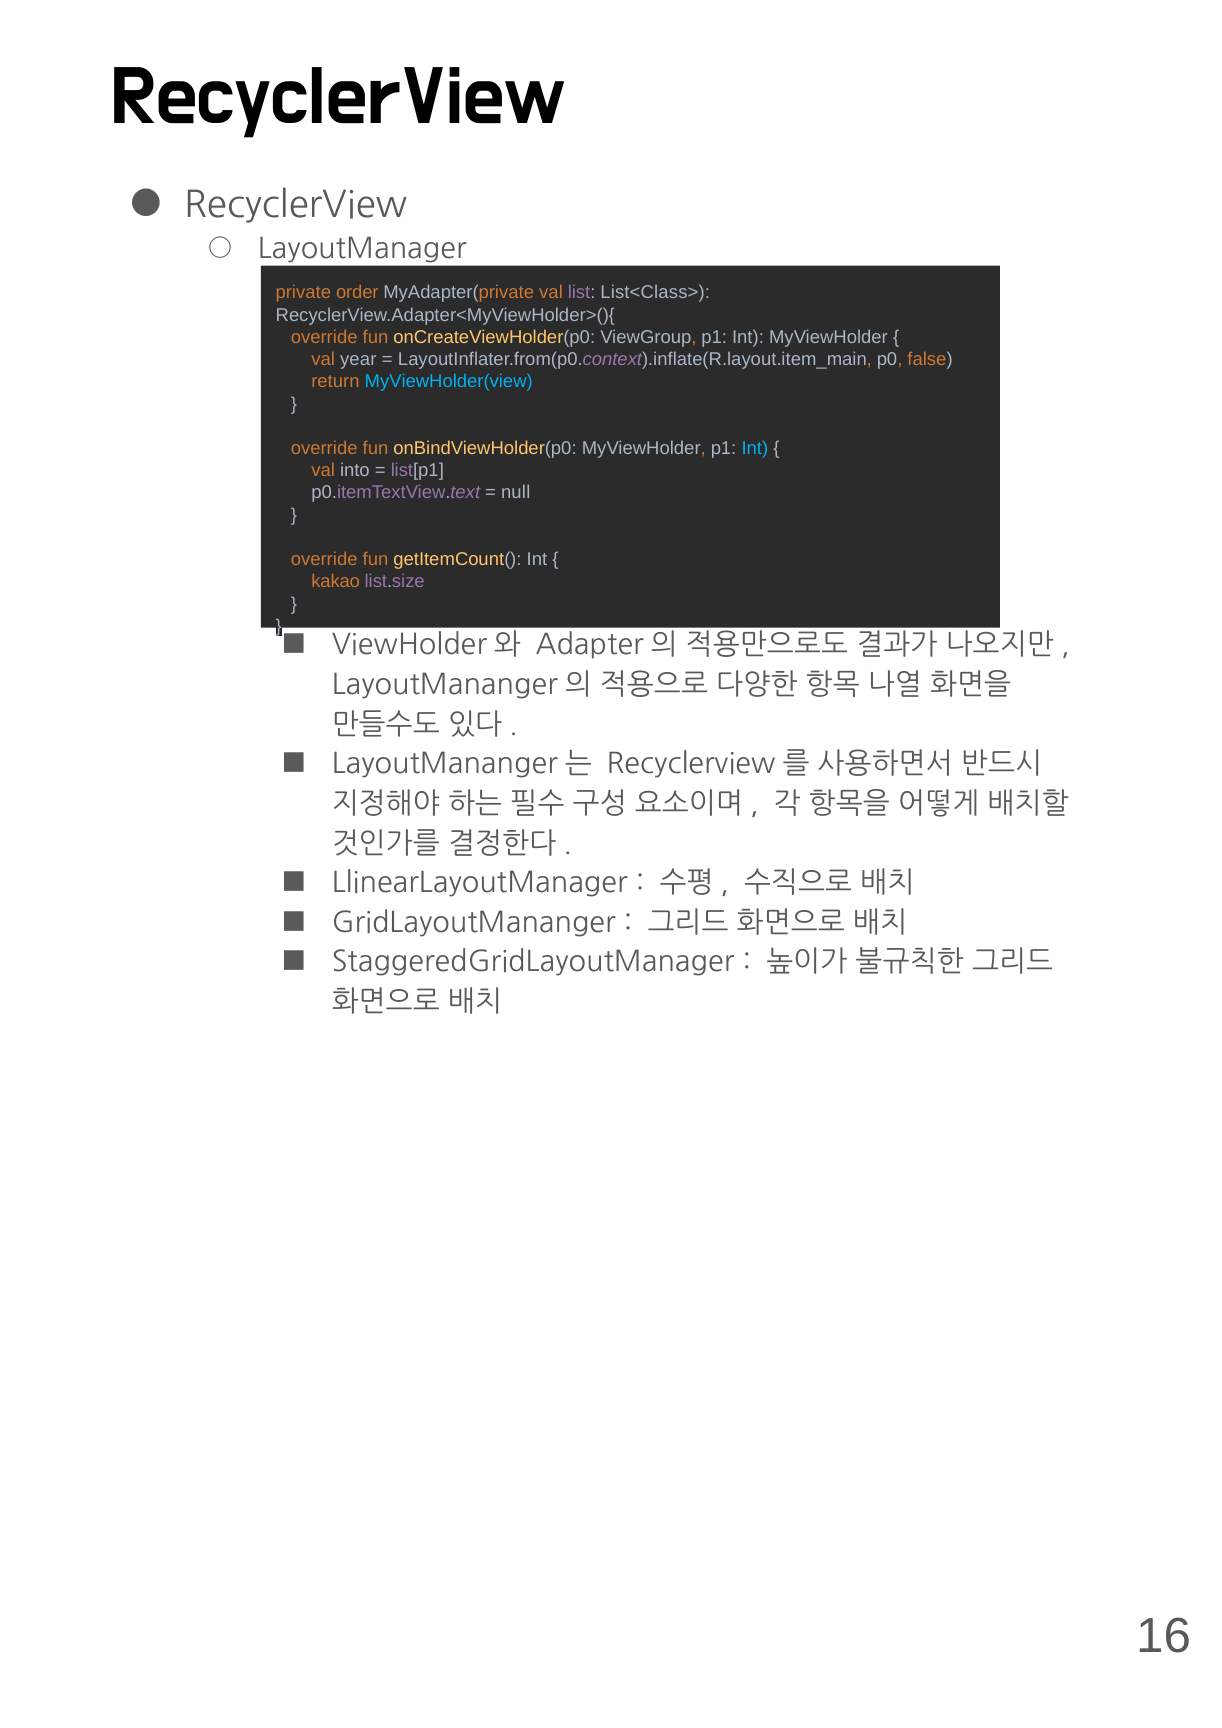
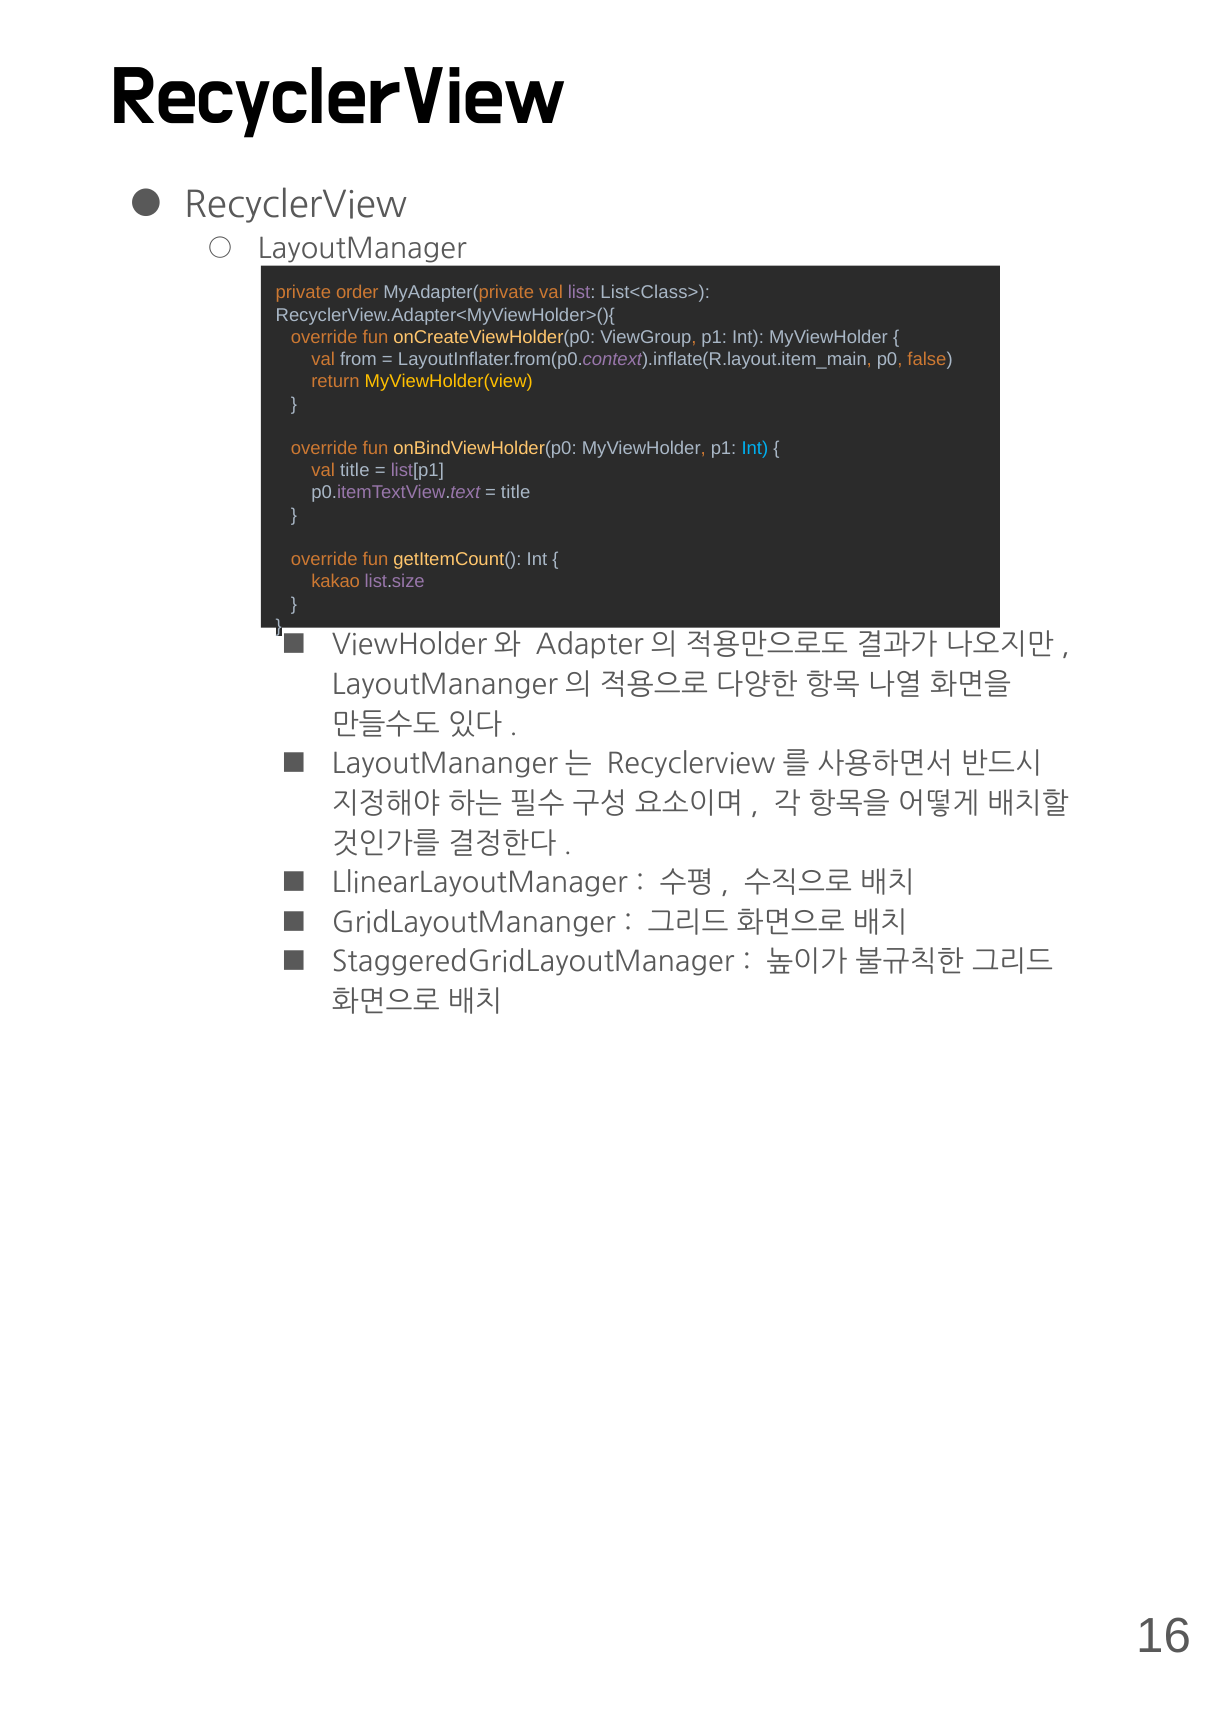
year: year -> from (358, 360)
MyViewHolder(view colour: light blue -> yellow (449, 382)
val into: into -> title (355, 471)
null: null -> title (516, 493)
